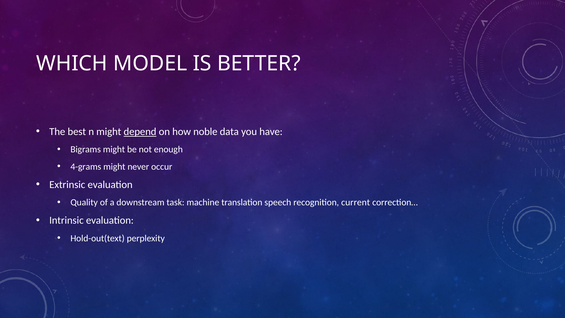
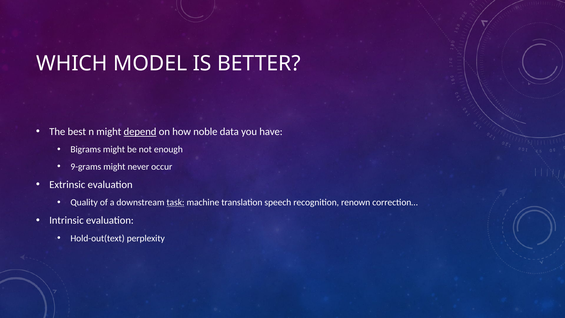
4-grams: 4-grams -> 9-grams (86, 167)
task underline: none -> present (176, 202)
current: current -> renown (356, 202)
